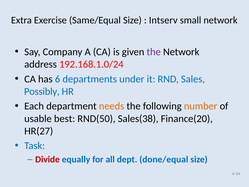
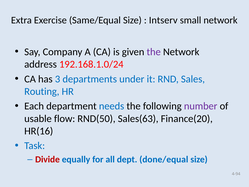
6: 6 -> 3 (58, 79)
Possibly: Possibly -> Routing (42, 91)
needs colour: orange -> blue (112, 106)
number colour: orange -> purple (201, 106)
best: best -> flow (65, 118)
Sales(38: Sales(38 -> Sales(63 (138, 118)
HR(27: HR(27 -> HR(16 (39, 131)
